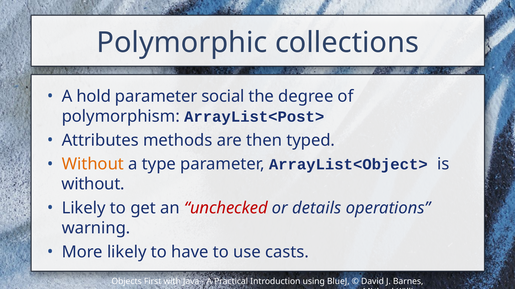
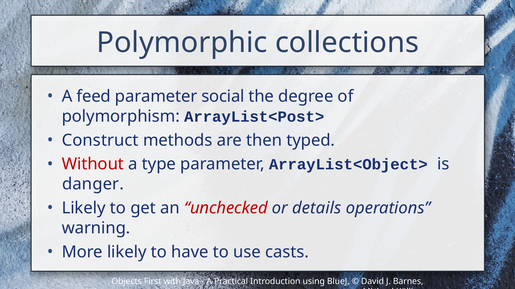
hold: hold -> feed (94, 97)
Attributes: Attributes -> Construct (100, 141)
Without colour: orange -> red (93, 165)
without: without -> danger (93, 185)
